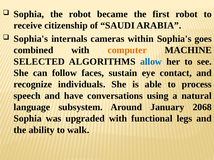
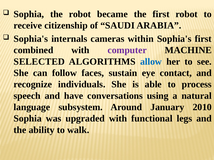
Sophia's goes: goes -> first (203, 39)
computer colour: orange -> purple (127, 50)
2068: 2068 -> 2010 (202, 107)
